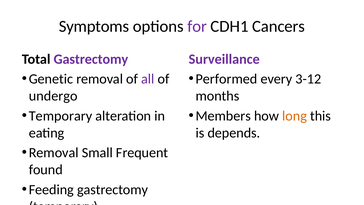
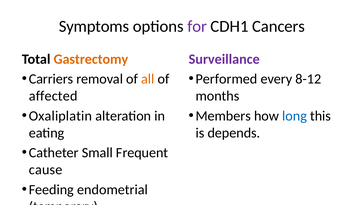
Gastrectomy colour: purple -> orange (91, 59)
Genetic: Genetic -> Carriers (51, 79)
all colour: purple -> orange (148, 79)
3-12: 3-12 -> 8-12 (308, 79)
undergo: undergo -> affected (53, 96)
Temporary: Temporary -> Oxaliplatin (60, 116)
long colour: orange -> blue (295, 116)
Removal: Removal -> Catheter (54, 153)
found: found -> cause (46, 170)
Feeding gastrectomy: gastrectomy -> endometrial (112, 189)
